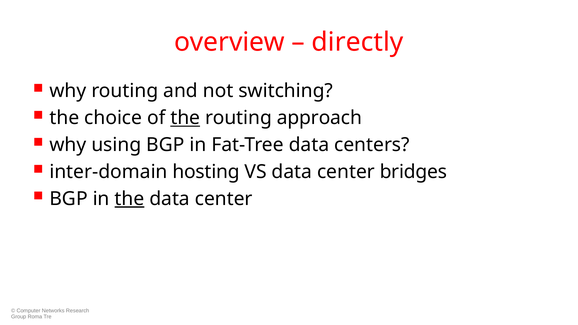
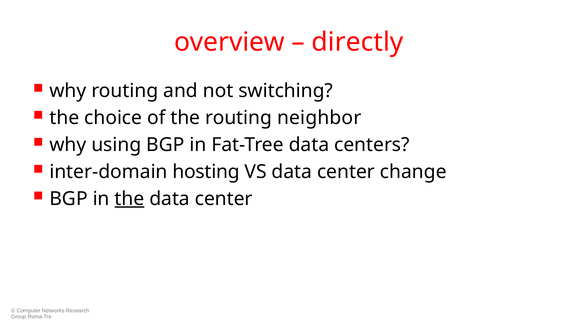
the underline: present -> none (185, 118)
approach: approach -> neighbor (319, 118)
bridges: bridges -> change (413, 172)
